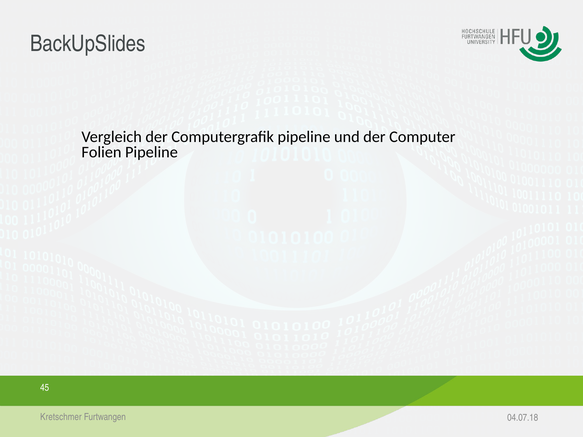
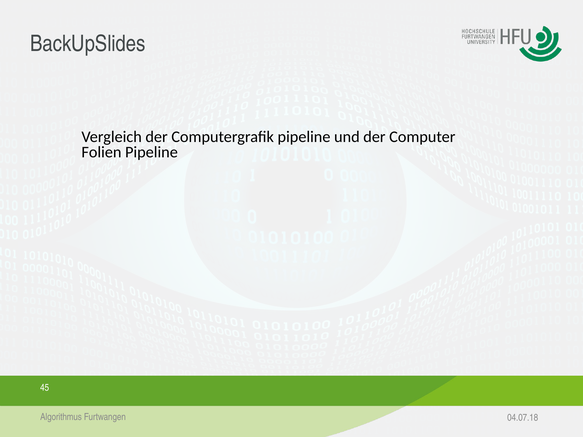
Kretschmer: Kretschmer -> Algorithmus (61, 417)
